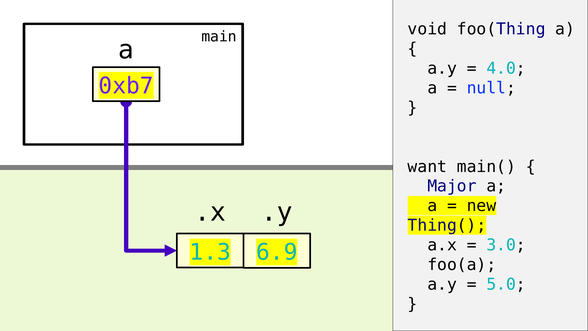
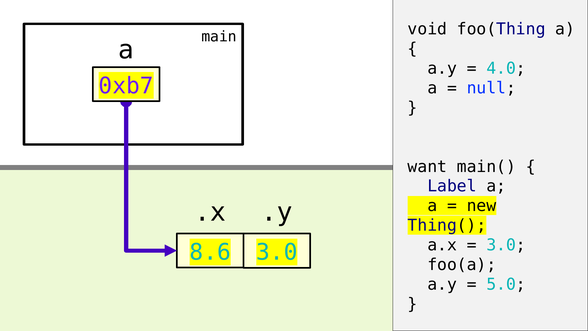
Major: Major -> Label (452, 186)
1.3: 1.3 -> 8.6 (210, 252)
6.9: 6.9 -> 3.0 (277, 252)
